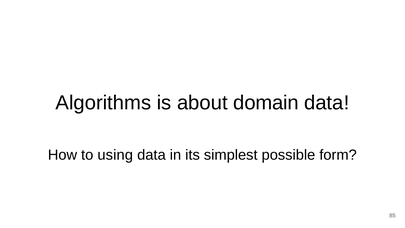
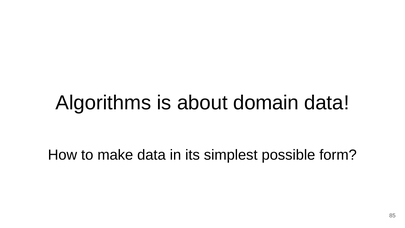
using: using -> make (115, 155)
